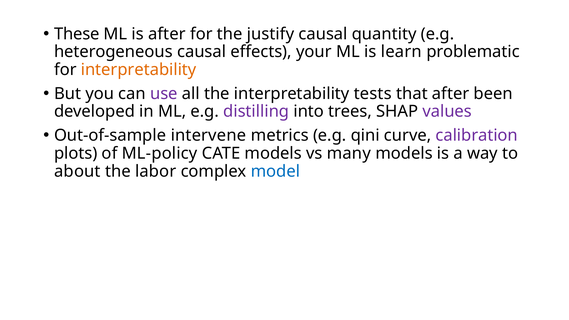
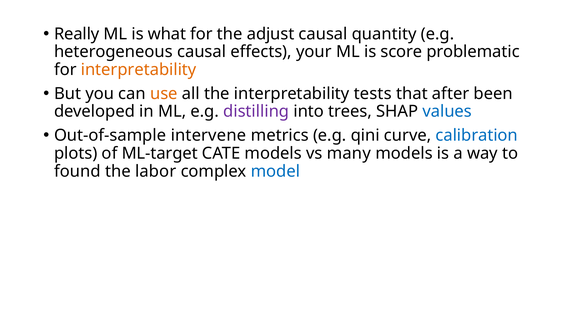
These: These -> Really (77, 34)
is after: after -> what (167, 34)
justify: justify -> adjust (271, 34)
learn: learn -> score (401, 52)
use colour: purple -> orange (164, 94)
values colour: purple -> blue (447, 112)
calibration colour: purple -> blue (477, 135)
ML-policy: ML-policy -> ML-target (160, 153)
about: about -> found (77, 171)
